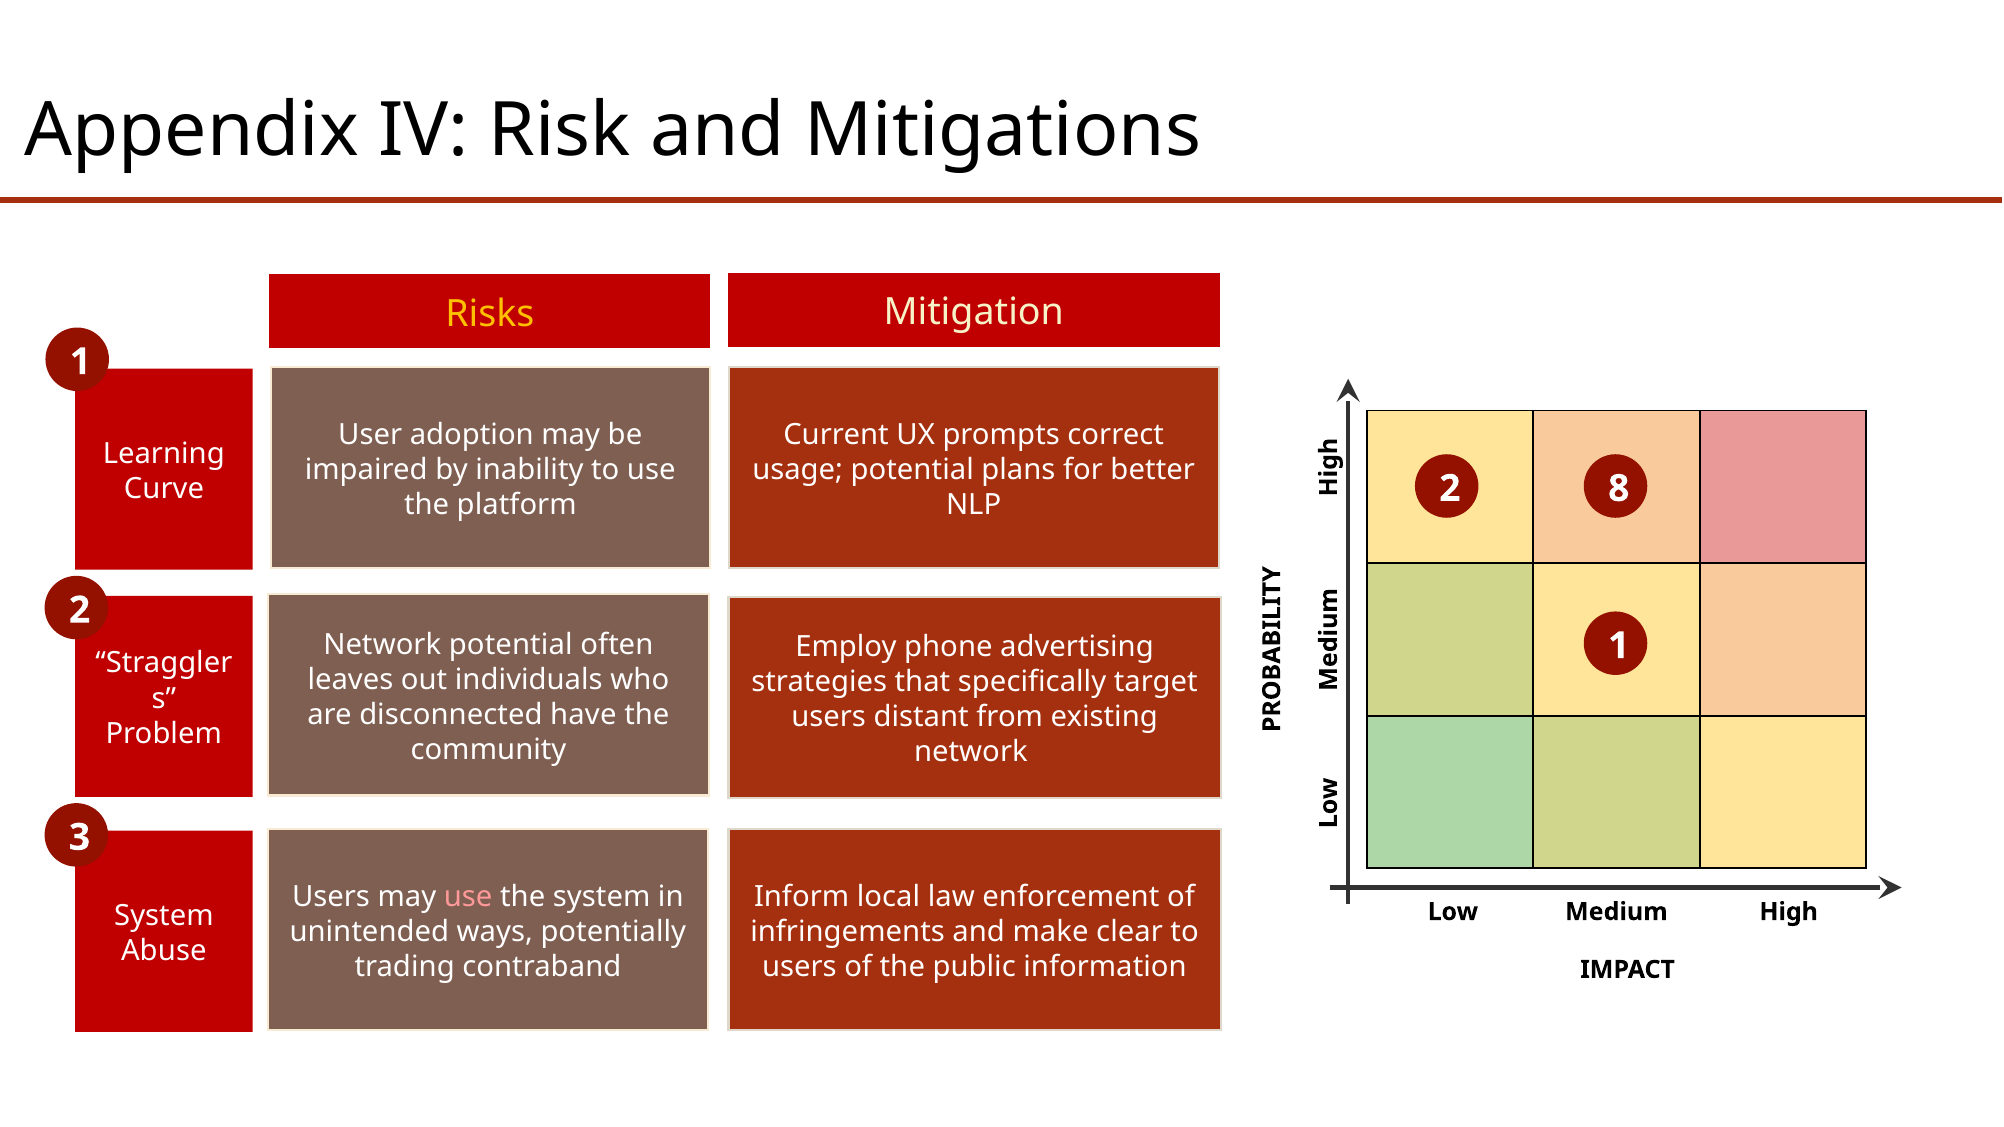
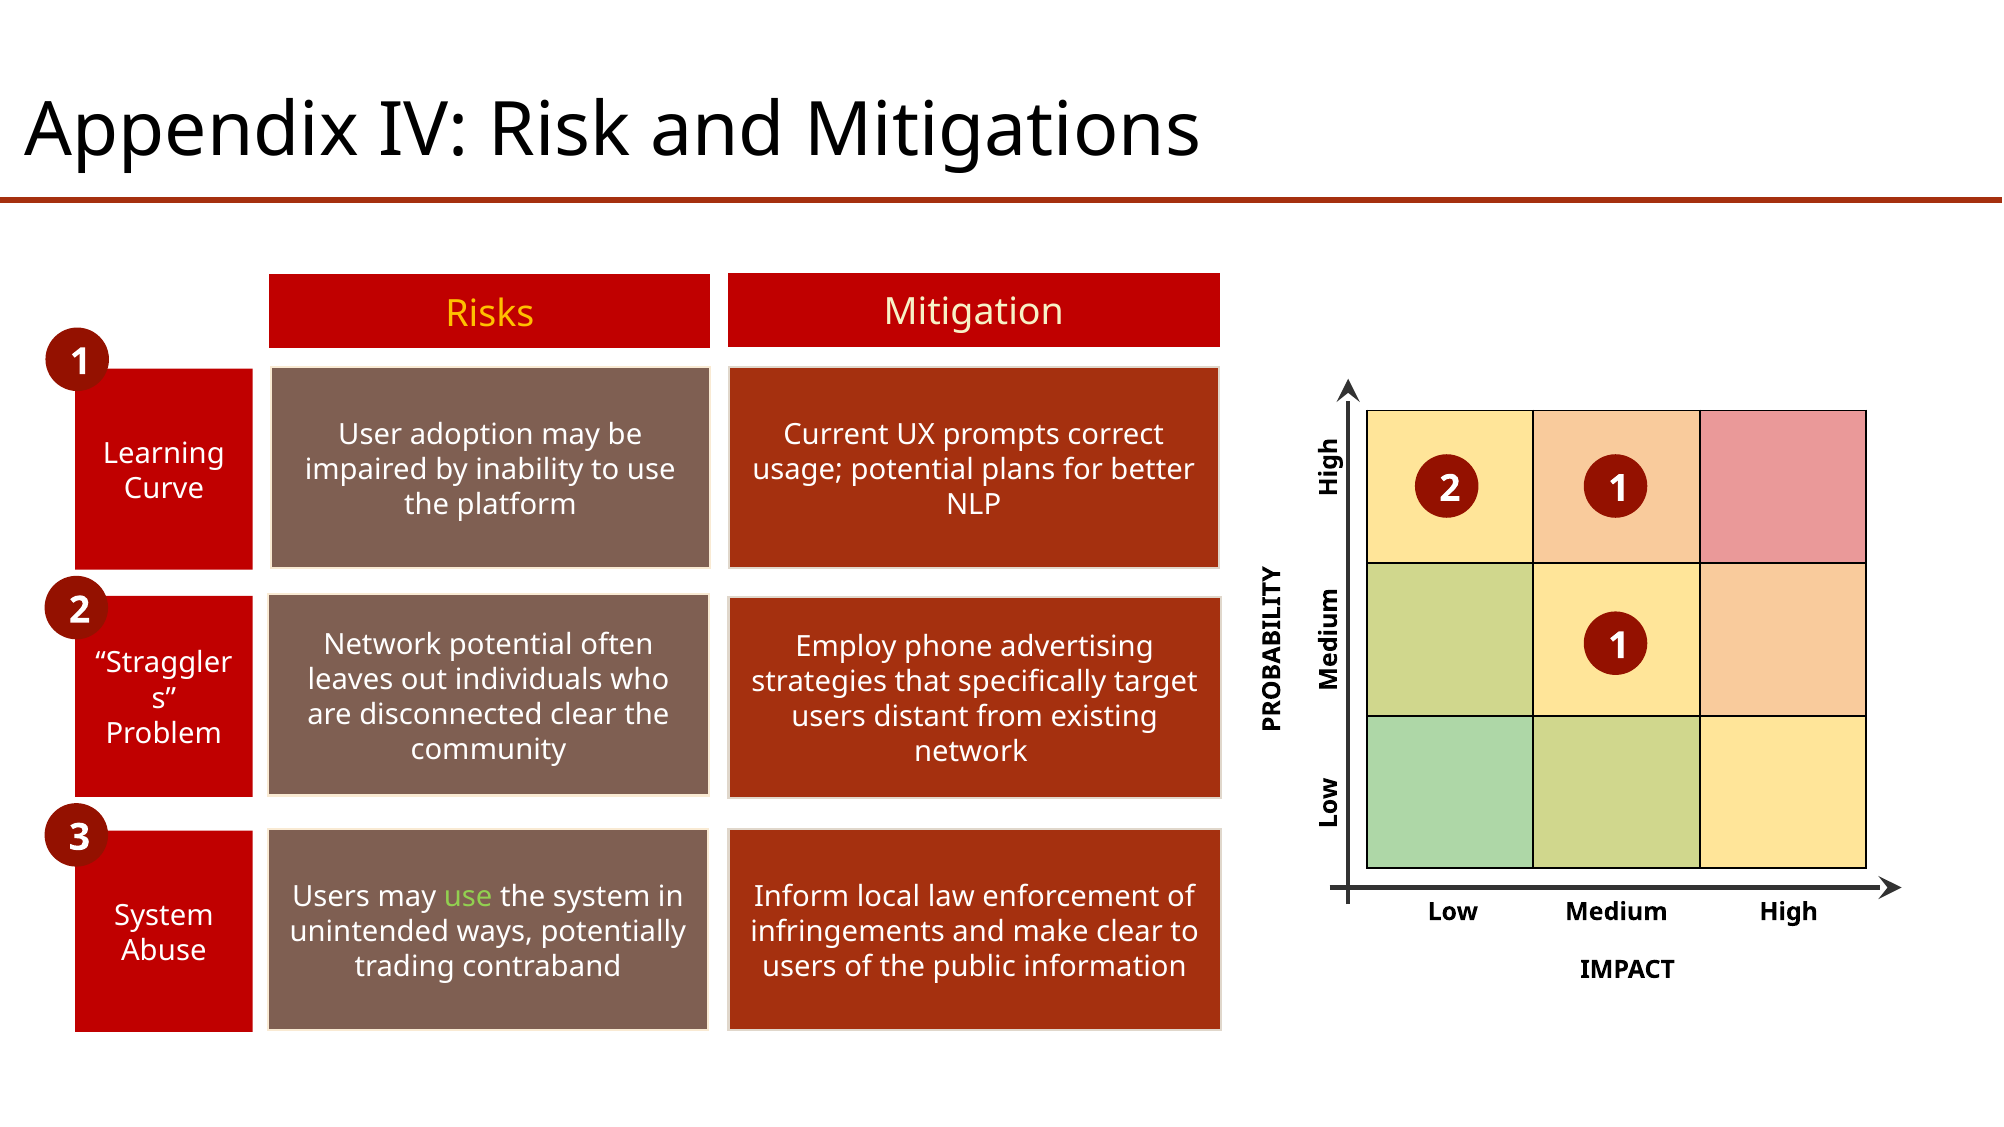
2 8: 8 -> 1 (1619, 489)
disconnected have: have -> clear (583, 715)
use colour: pink -> light green (468, 897)
